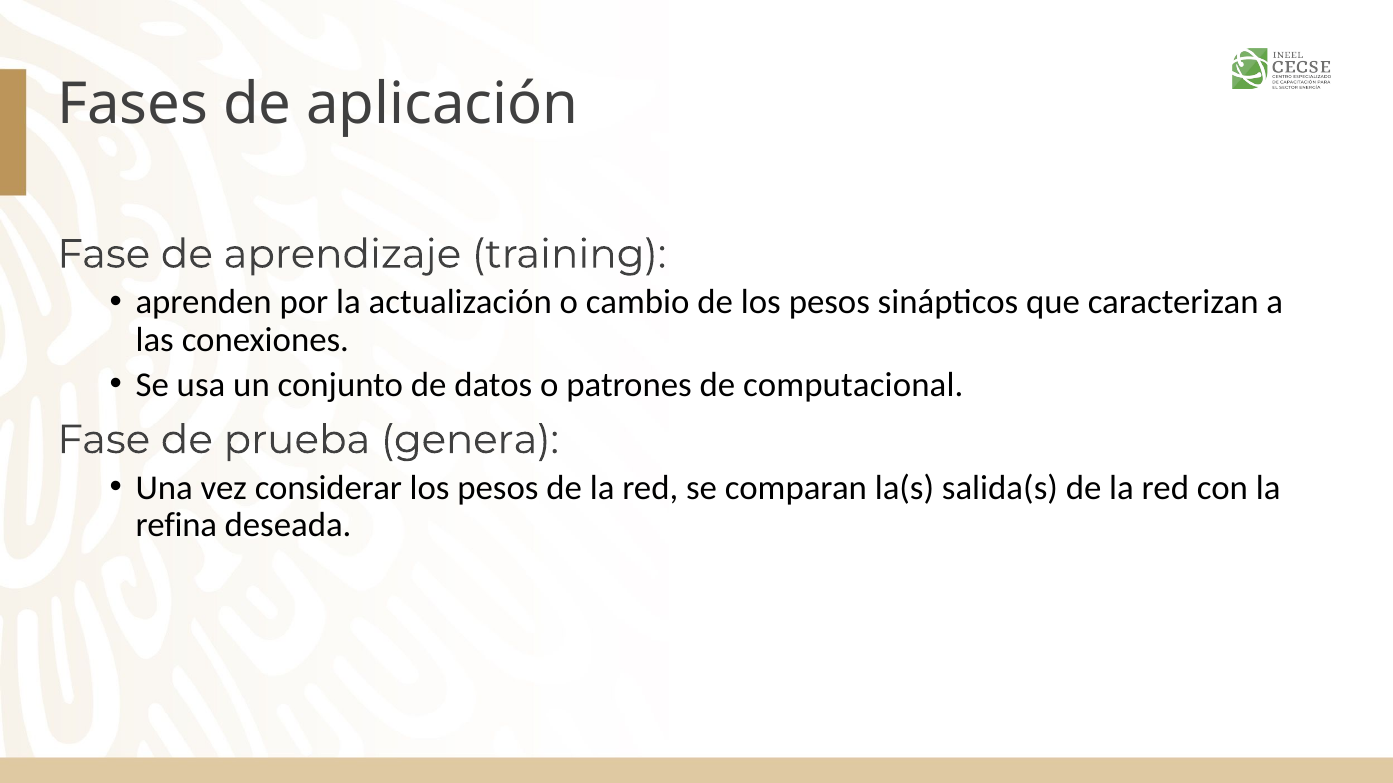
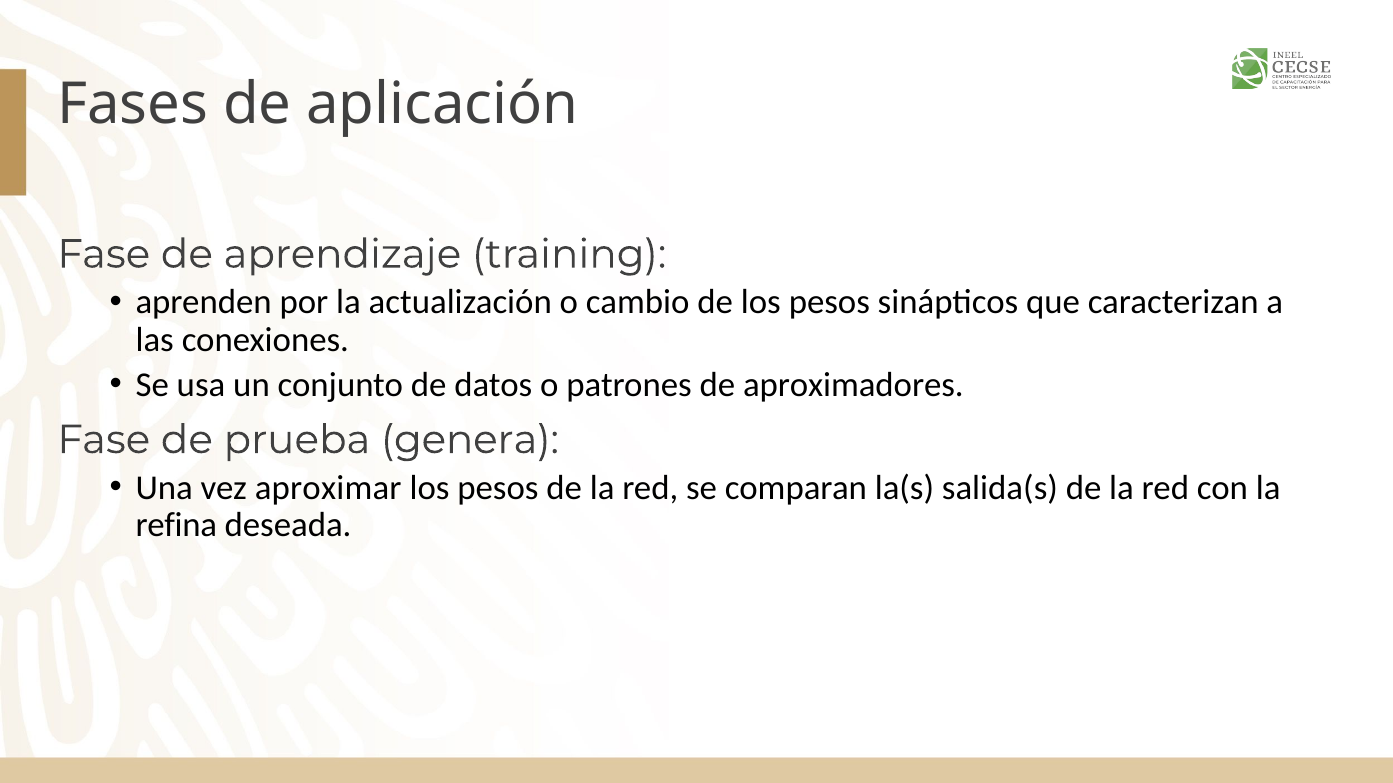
computacional: computacional -> aproximadores (853, 385)
considerar: considerar -> aproximar (328, 488)
